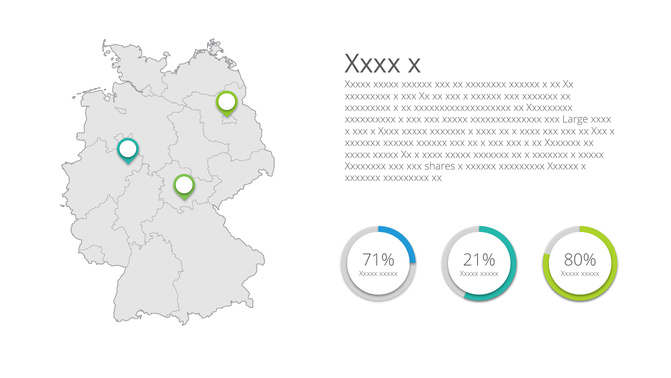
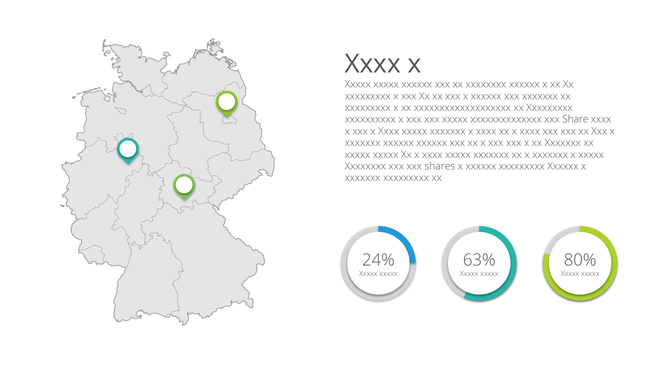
Large: Large -> Share (575, 119)
71%: 71% -> 24% (378, 260)
21%: 21% -> 63% (479, 260)
